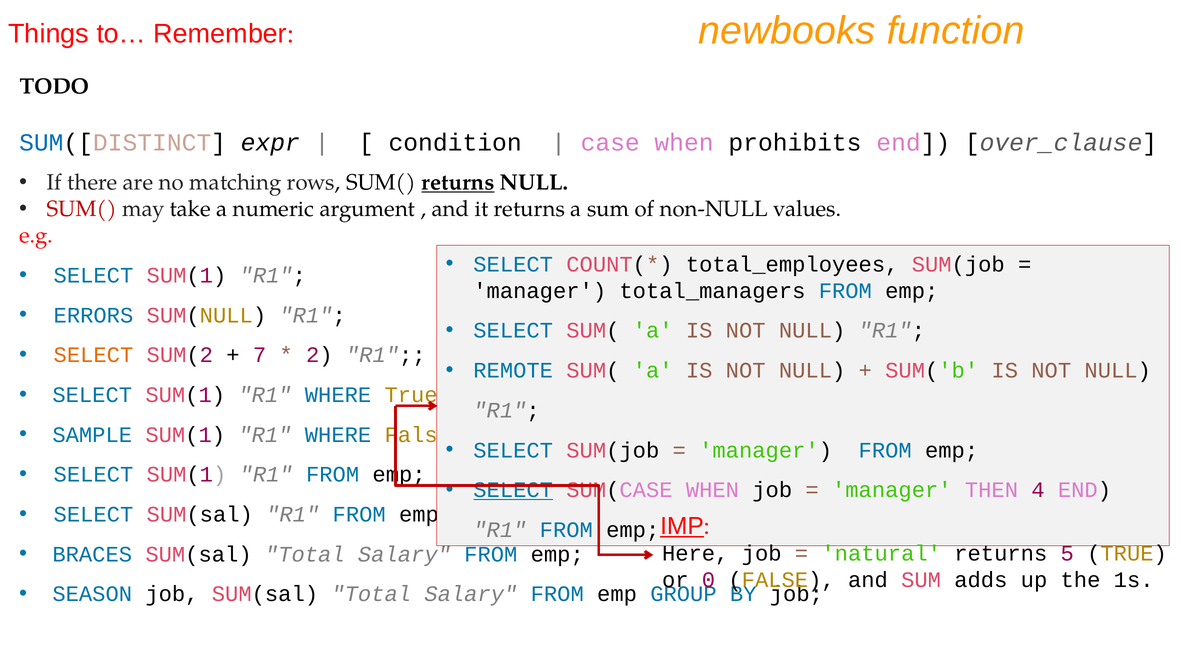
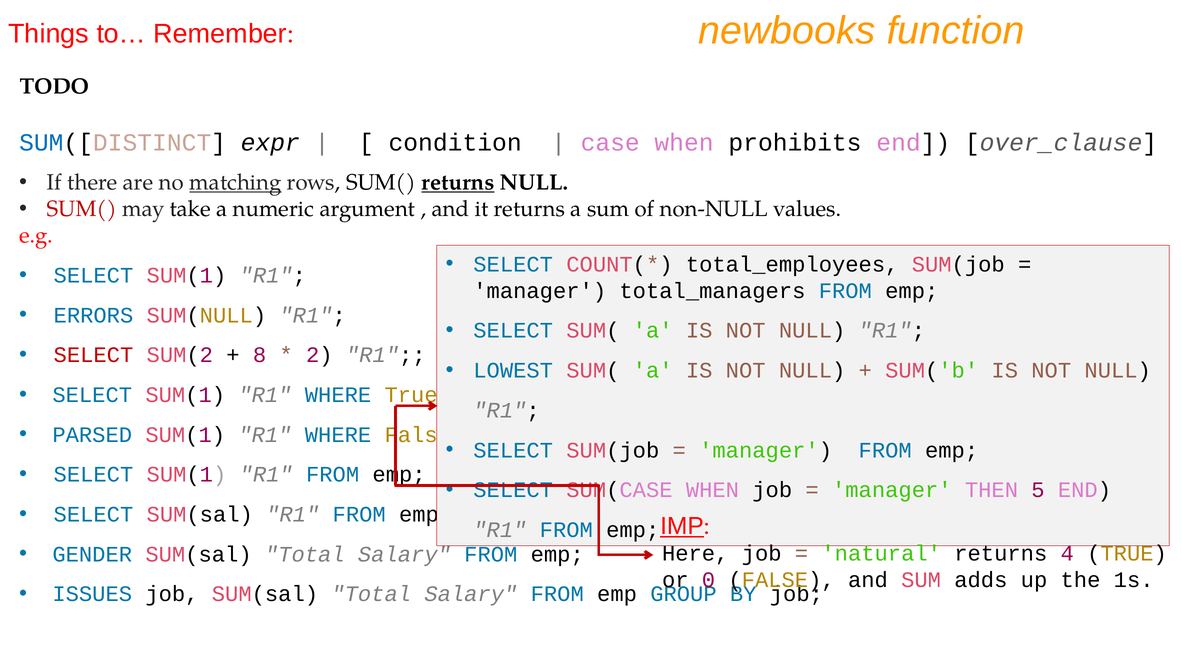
matching underline: none -> present (235, 183)
SELECT colour: orange -> red (93, 355)
7: 7 -> 8 (260, 355)
REMOTE: REMOTE -> LOWEST (513, 371)
SAMPLE: SAMPLE -> PARSED (92, 435)
SELECT underline: present -> none (513, 490)
4: 4 -> 5 (1038, 490)
BRACES: BRACES -> GENDER (92, 555)
5: 5 -> 4 (1067, 554)
SEASON: SEASON -> ISSUES (92, 594)
